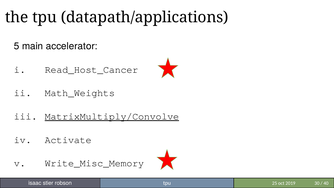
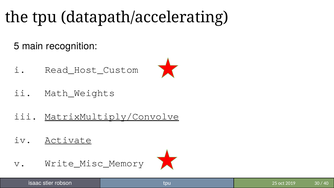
datapath/applications: datapath/applications -> datapath/accelerating (145, 17)
accelerator: accelerator -> recognition (72, 46)
Read_Host_Cancer: Read_Host_Cancer -> Read_Host_Custom (91, 70)
Activate underline: none -> present (68, 140)
